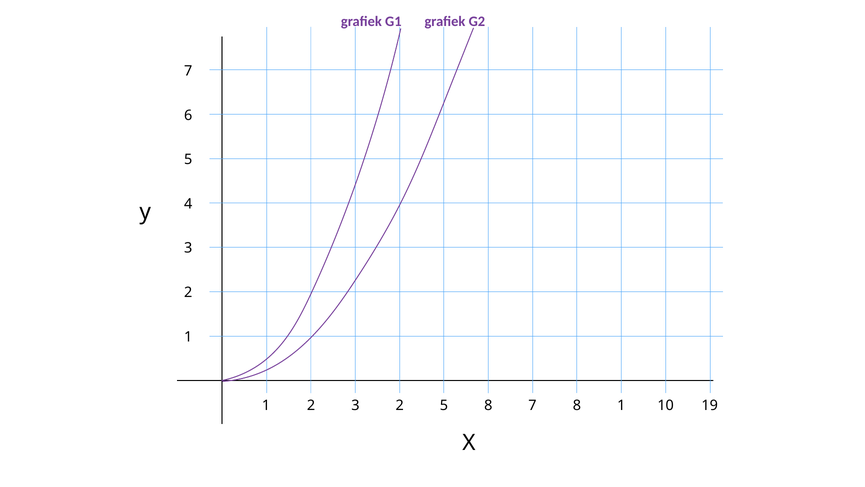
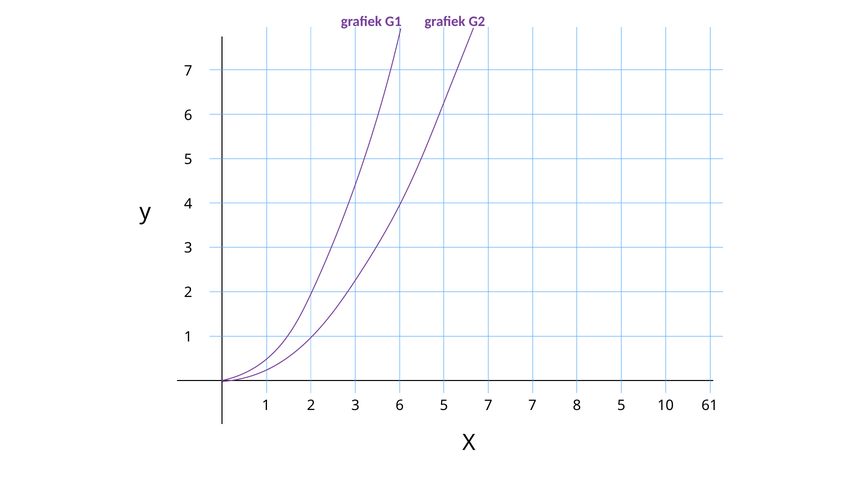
3 2: 2 -> 6 (400, 405)
5 8: 8 -> 7 (488, 405)
8 1: 1 -> 5 (621, 405)
19: 19 -> 61 (710, 405)
